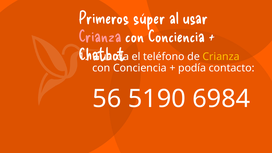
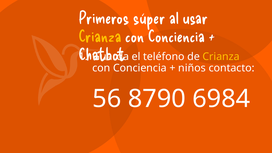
Crianza colour: pink -> yellow (100, 37)
podía: podía -> niños (192, 68)
5190: 5190 -> 8790 (157, 99)
